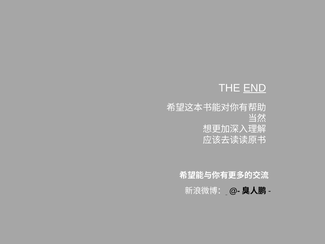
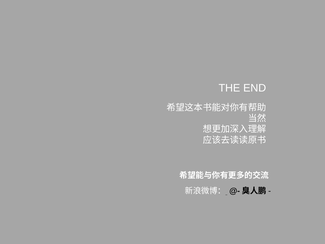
END underline: present -> none (255, 88)
